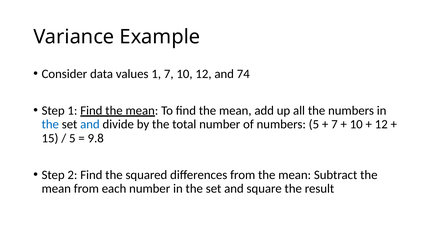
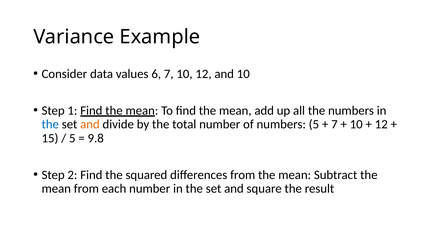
values 1: 1 -> 6 (156, 74)
and 74: 74 -> 10 (243, 74)
and colour: blue -> orange (90, 125)
